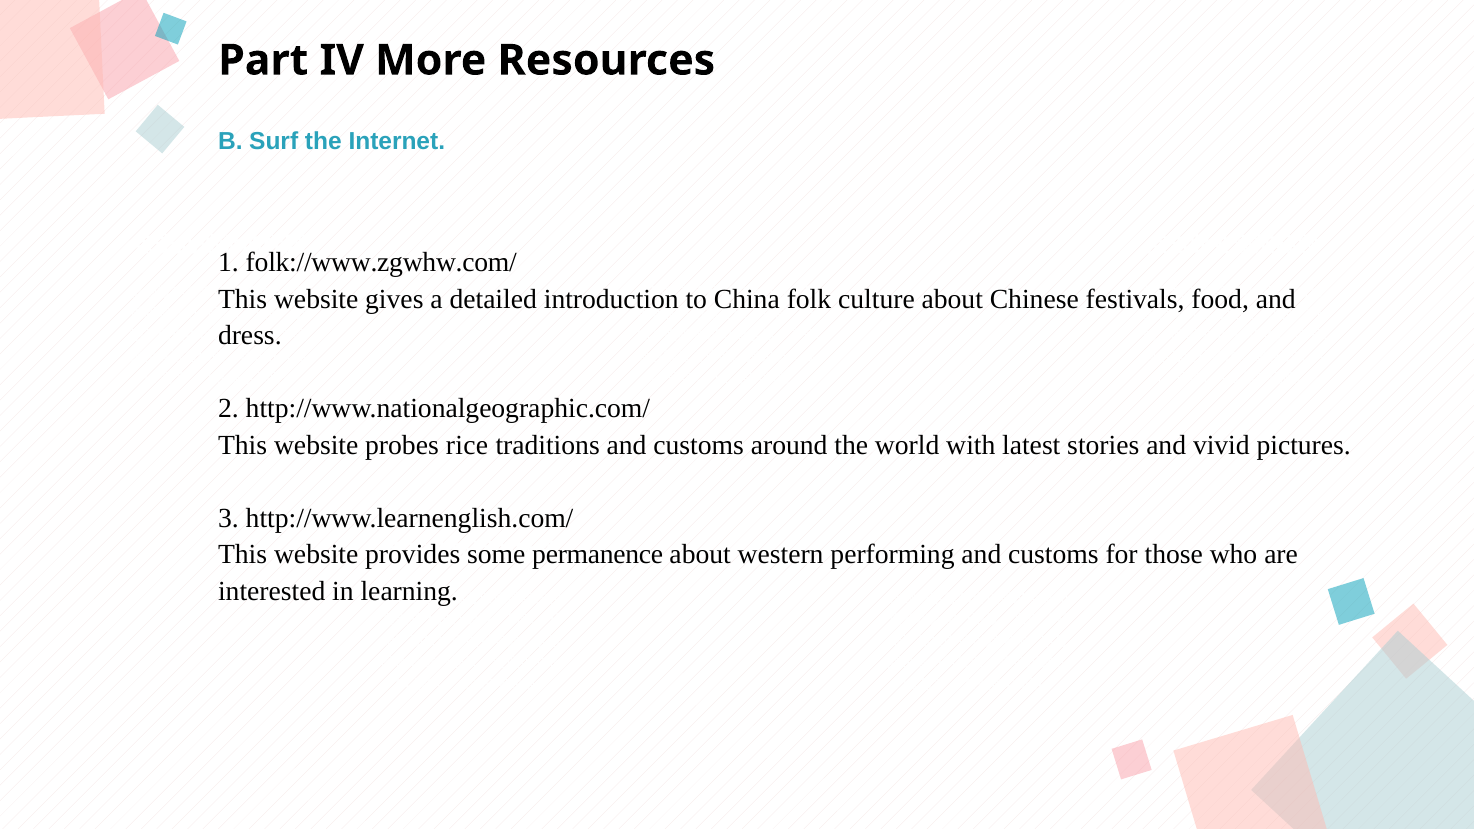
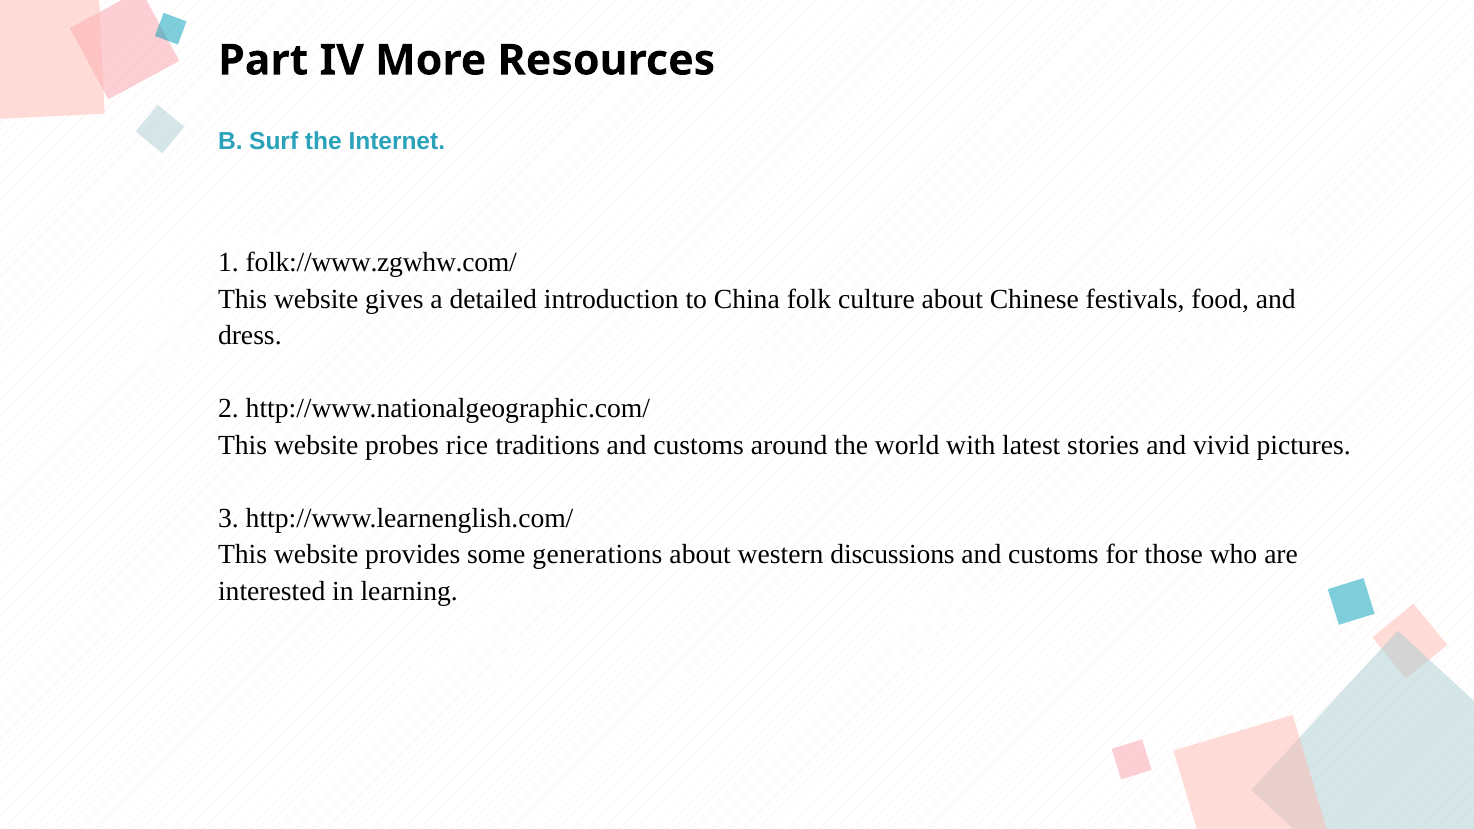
permanence: permanence -> generations (597, 555)
performing: performing -> discussions (893, 555)
